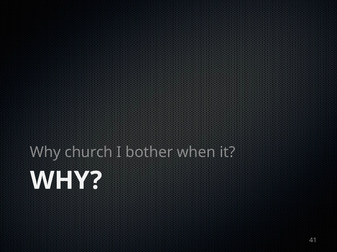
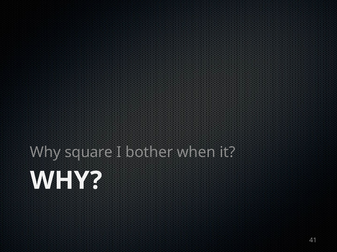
church: church -> square (89, 153)
